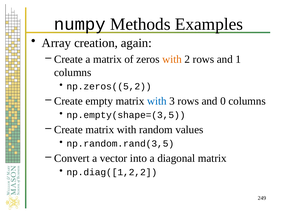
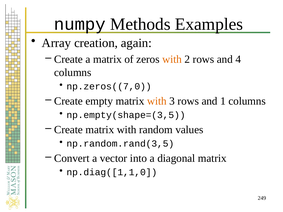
1: 1 -> 4 (238, 59)
np.zeros((5,2: np.zeros((5,2 -> np.zeros((7,0 (109, 87)
with colour: blue -> orange (157, 101)
0: 0 -> 1 (223, 101)
np.diag([1,2,2: np.diag([1,2,2 -> np.diag([1,1,0 (112, 172)
